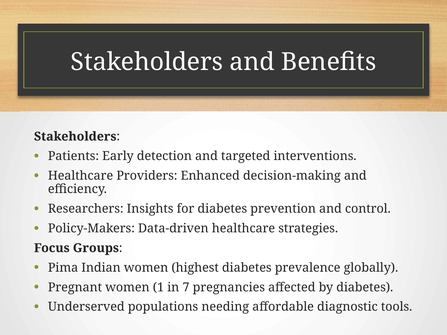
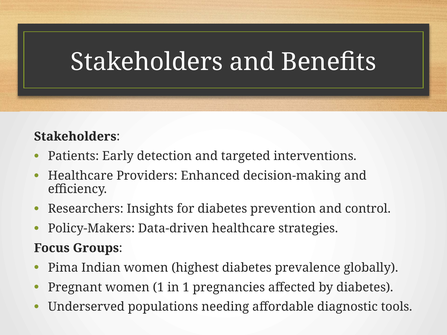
in 7: 7 -> 1 (186, 287)
